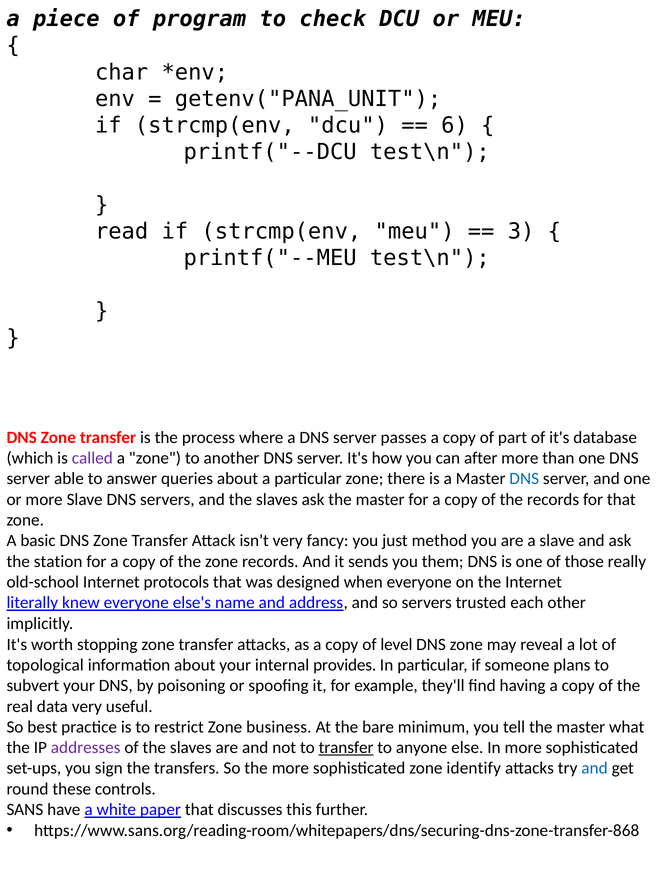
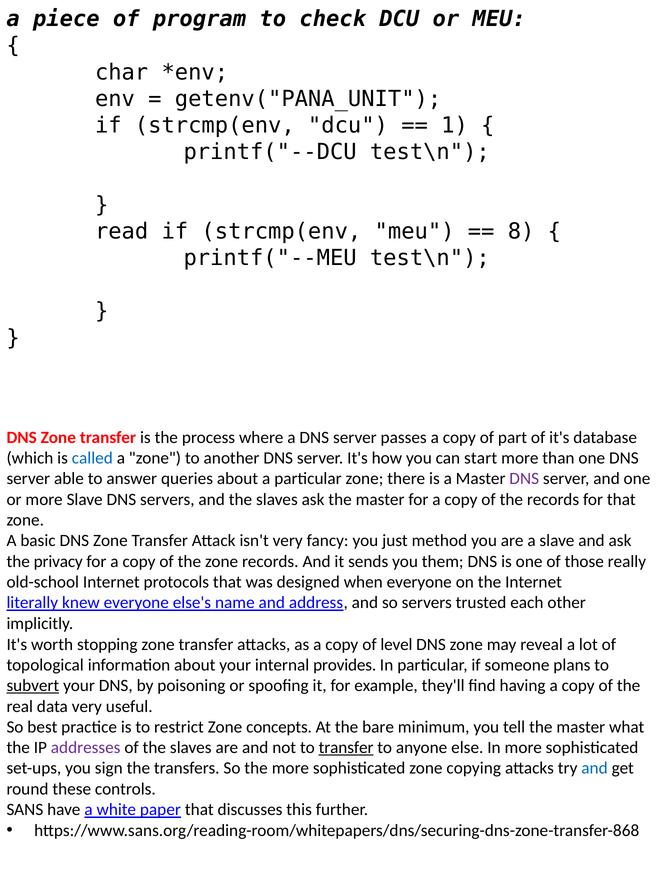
6: 6 -> 1 (455, 125)
3: 3 -> 8 (521, 232)
called colour: purple -> blue (92, 458)
after: after -> start (481, 458)
DNS colour: blue -> purple (524, 479)
station: station -> privacy (58, 562)
subvert underline: none -> present (33, 686)
business: business -> concepts (279, 727)
identify: identify -> copying (474, 769)
